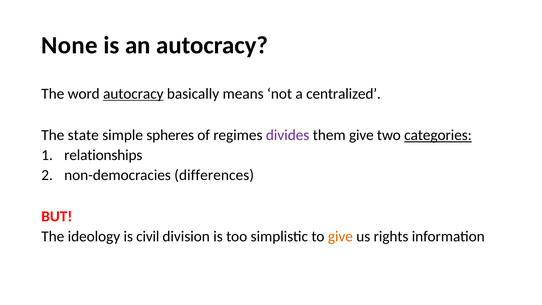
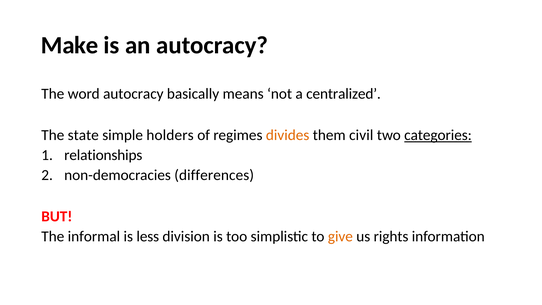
None: None -> Make (70, 45)
autocracy underline: present -> none (133, 94)
spheres: spheres -> holders (170, 135)
divides colour: purple -> orange (288, 135)
them give: give -> civil (361, 135)
ideology: ideology -> informal (94, 236)
civil: civil -> less (148, 236)
